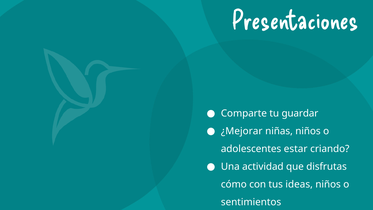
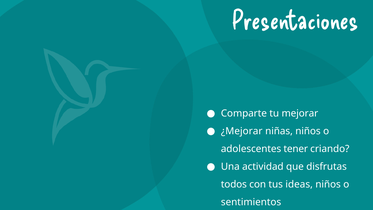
guardar: guardar -> mejorar (300, 113)
estar: estar -> tener (296, 149)
cómo: cómo -> todos (234, 184)
